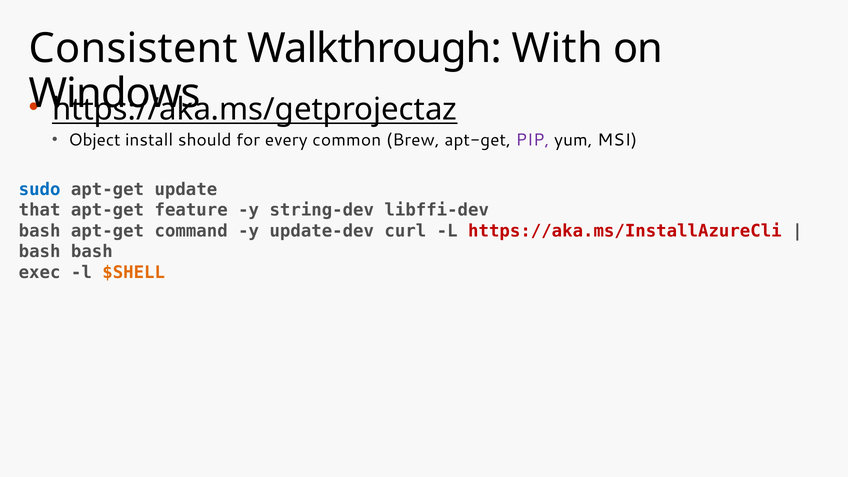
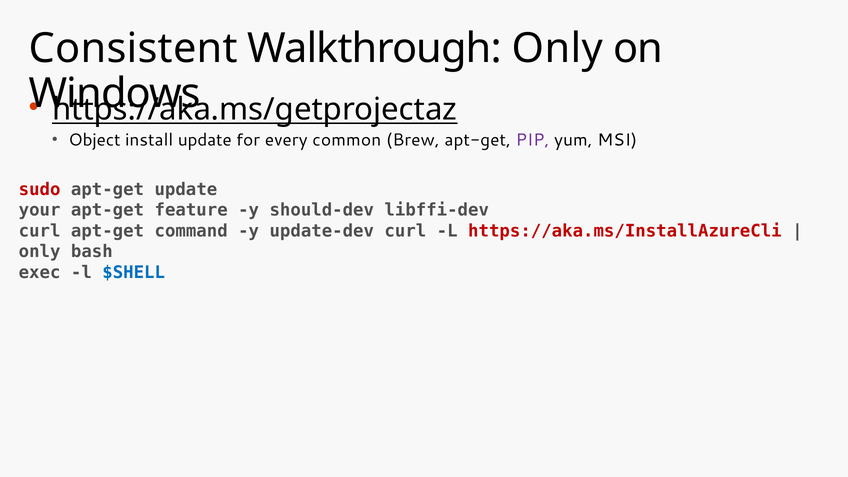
Walkthrough With: With -> Only (557, 49)
install should: should -> update (205, 140)
sudo colour: blue -> red (40, 189)
that: that -> your (40, 210)
string-dev: string-dev -> should-dev (322, 210)
bash: bash -> curl (40, 231)
bash: bash -> only (40, 252)
$SHELL colour: orange -> blue (134, 272)
